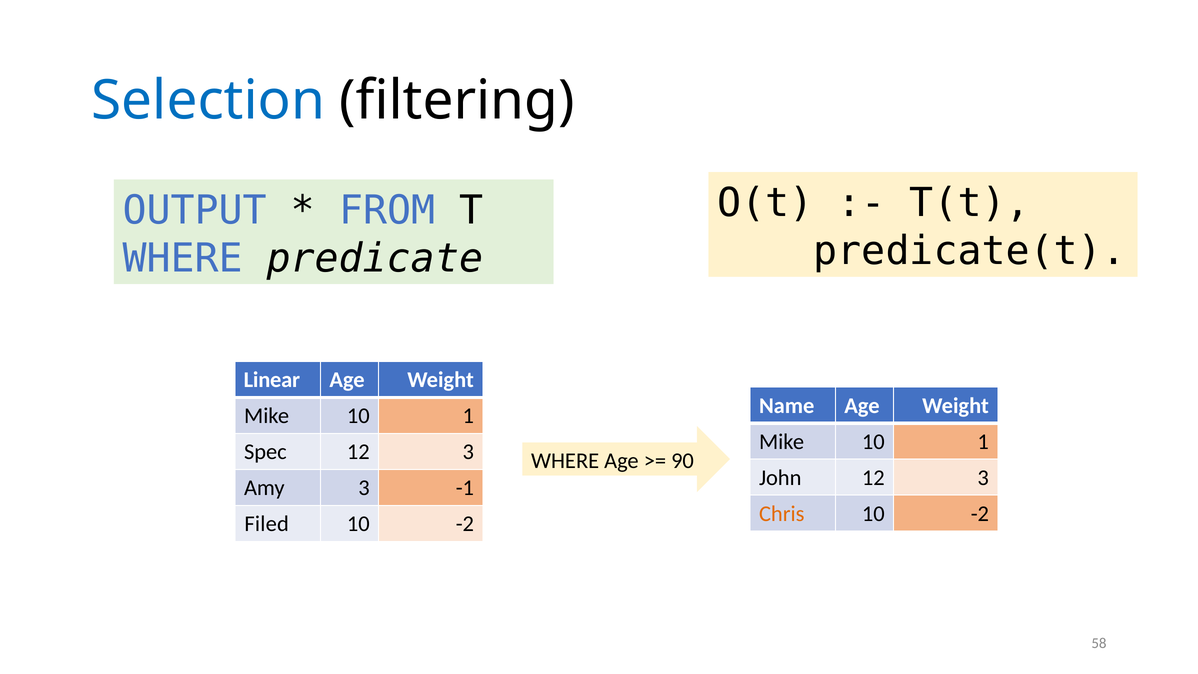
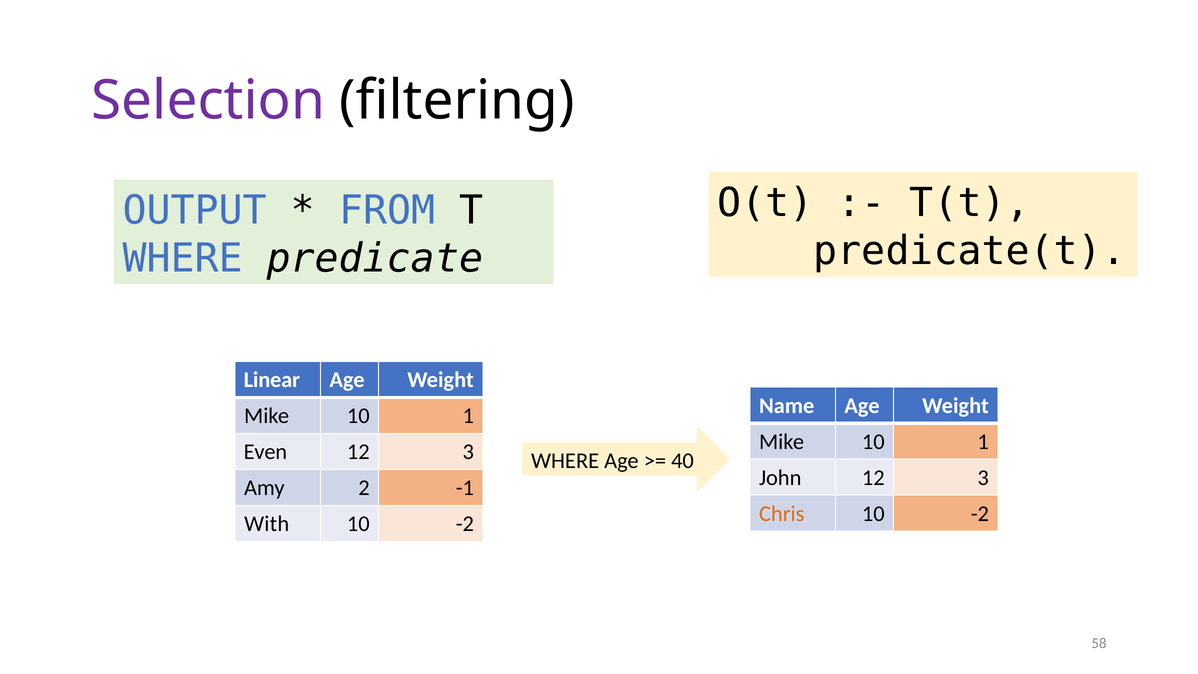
Selection colour: blue -> purple (208, 101)
Spec: Spec -> Even (265, 452)
90: 90 -> 40 (682, 461)
Amy 3: 3 -> 2 (364, 488)
Filed: Filed -> With (267, 524)
